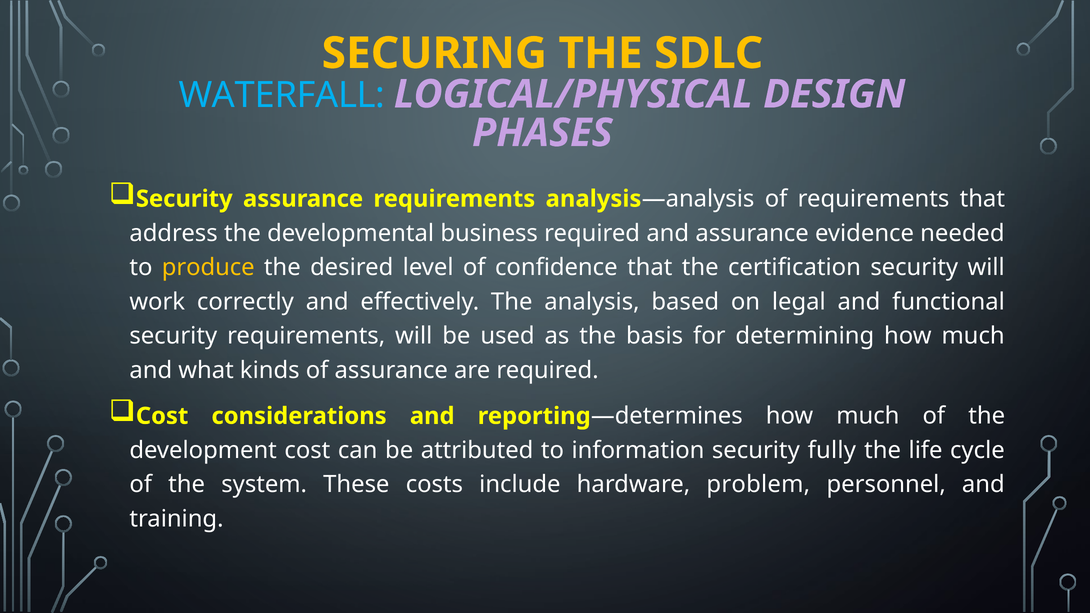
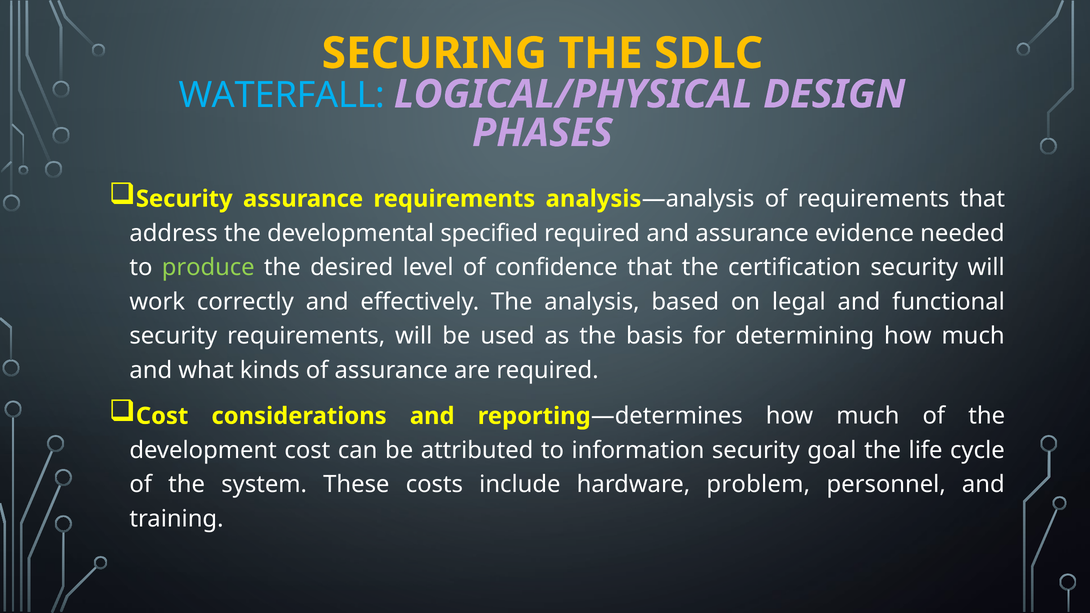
business: business -> specified (489, 233)
produce colour: yellow -> light green (208, 268)
fully: fully -> goal (832, 450)
